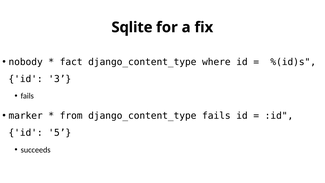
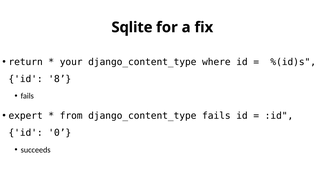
nobody: nobody -> return (26, 62)
fact: fact -> your (71, 62)
3: 3 -> 8 (60, 79)
marker: marker -> expert (26, 116)
5: 5 -> 0 (60, 133)
